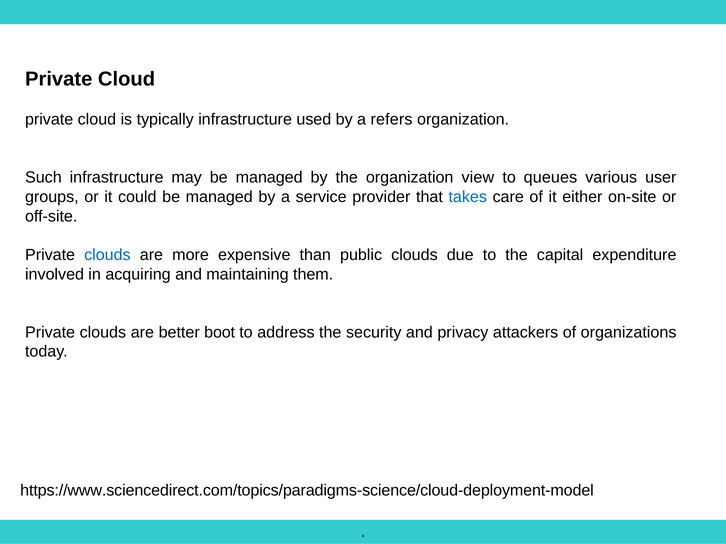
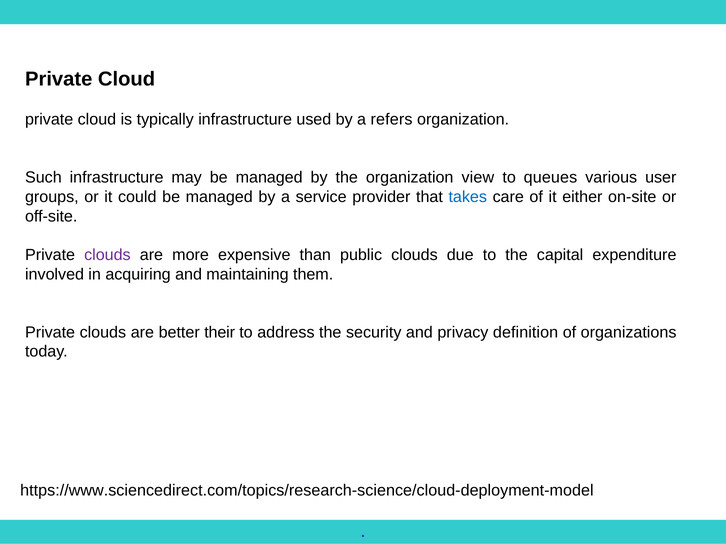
clouds colour: blue -> purple (107, 255)
boot: boot -> their (220, 333)
attackers: attackers -> definition (526, 333)
https://www.sciencedirect.com/topics/paradigms-science/cloud-deployment-model: https://www.sciencedirect.com/topics/paradigms-science/cloud-deployment-model -> https://www.sciencedirect.com/topics/research-science/cloud-deployment-model (307, 491)
